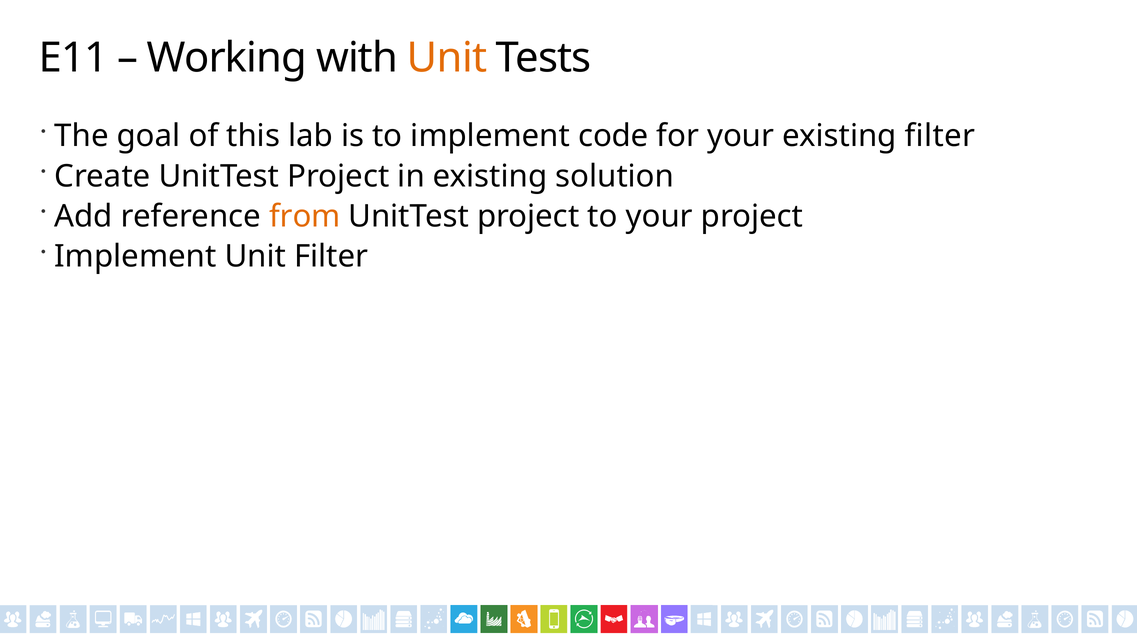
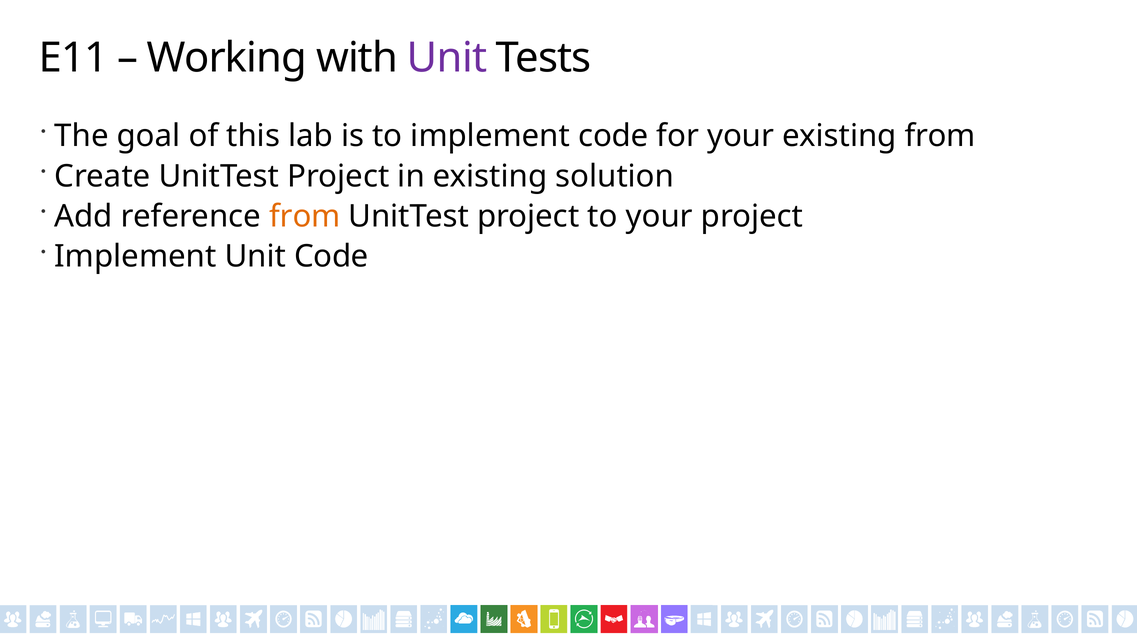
Unit colour: orange -> purple (447, 58)
existing filter: filter -> from (940, 136)
Unit Filter: Filter -> Code (331, 256)
